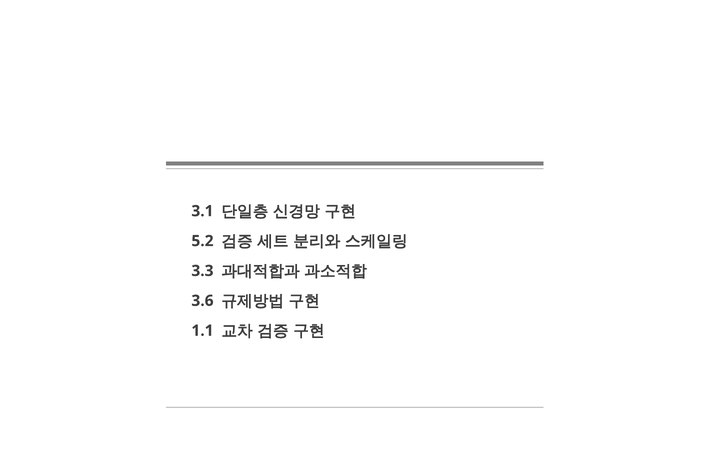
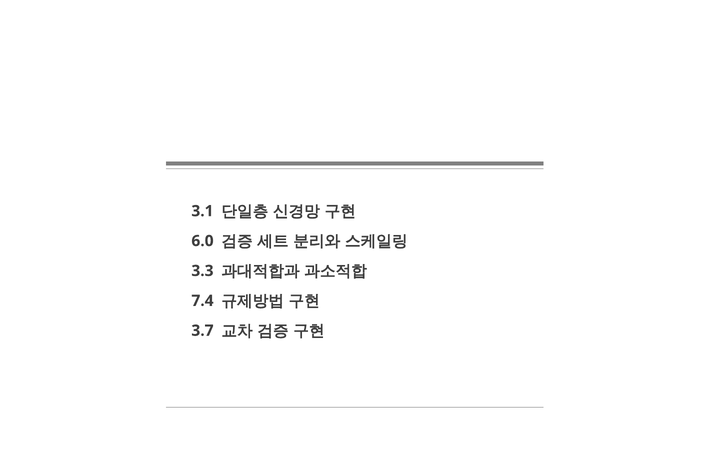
5.2: 5.2 -> 6.0 (203, 241)
3.6: 3.6 -> 7.4 (203, 301)
1.1: 1.1 -> 3.7 (203, 331)
